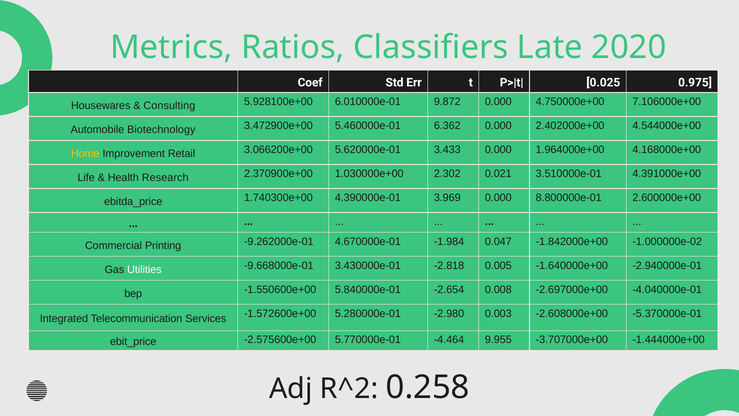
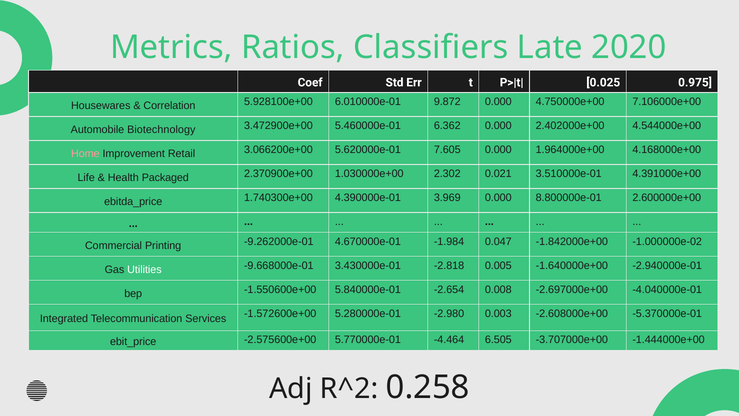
Consulting: Consulting -> Correlation (169, 106)
Home colour: yellow -> pink (85, 153)
3.433: 3.433 -> 7.605 (447, 150)
Research: Research -> Packaged (165, 177)
9.955: 9.955 -> 6.505 (498, 340)
